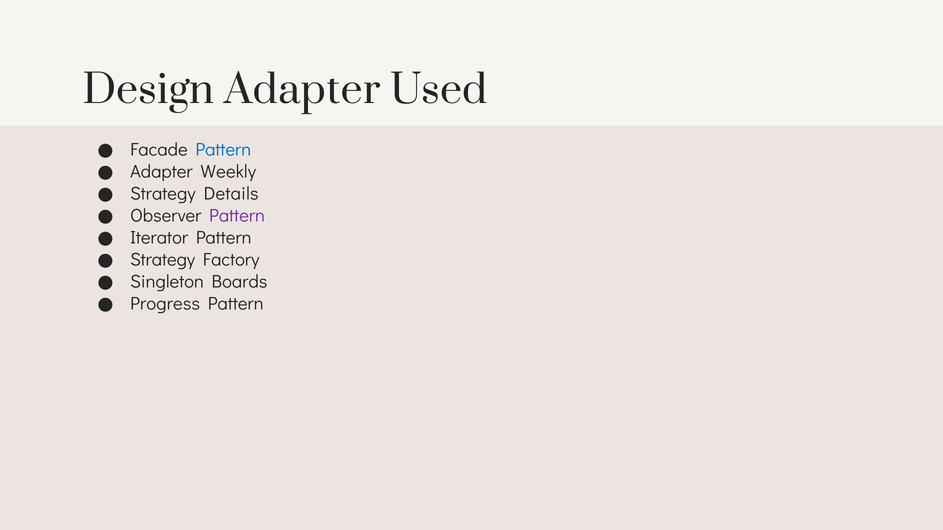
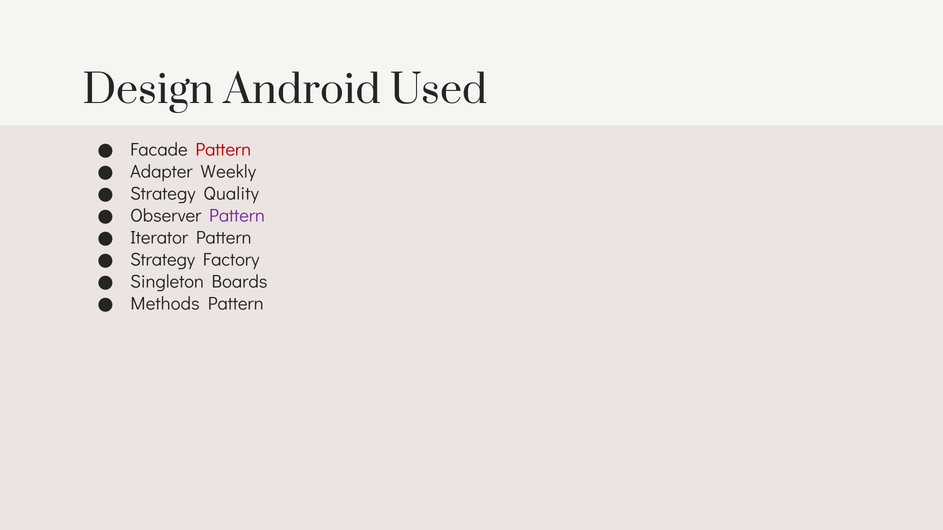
Design Adapter: Adapter -> Android (302, 90)
Pattern colour: blue -> red (223, 150)
Details: Details -> Quality (231, 194)
Progress: Progress -> Methods (165, 304)
